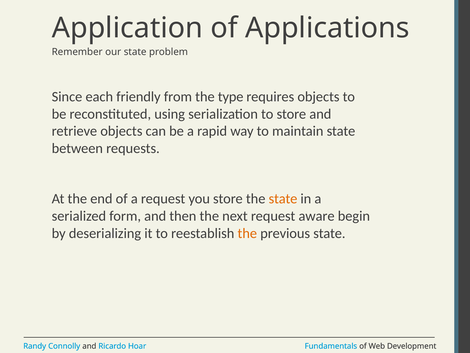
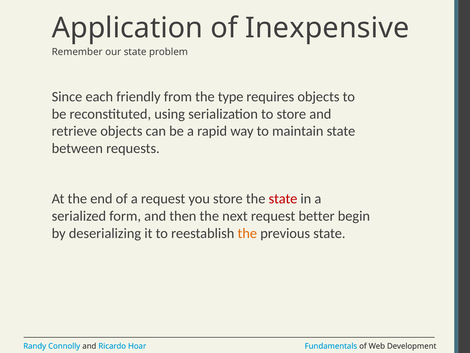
Applications: Applications -> Inexpensive (327, 28)
state colour: orange -> red (283, 199)
aware: aware -> better (317, 216)
